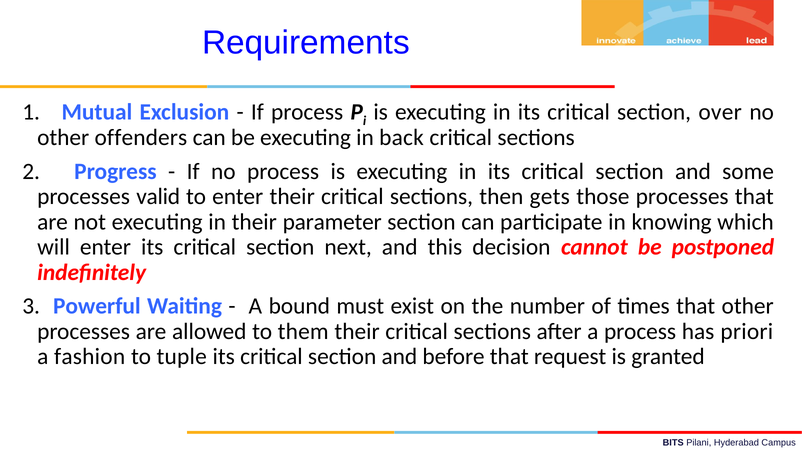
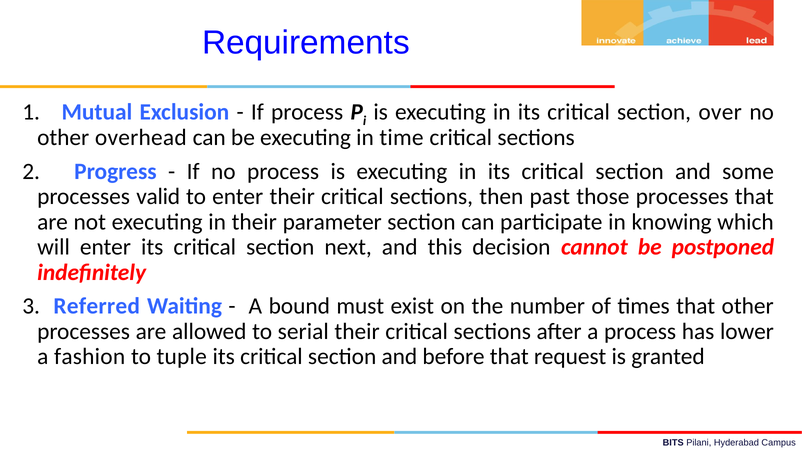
offenders: offenders -> overhead (141, 138)
back: back -> time (402, 138)
gets: gets -> past (550, 197)
Powerful: Powerful -> Referred (97, 306)
them: them -> serial (303, 331)
priori: priori -> lower (747, 331)
